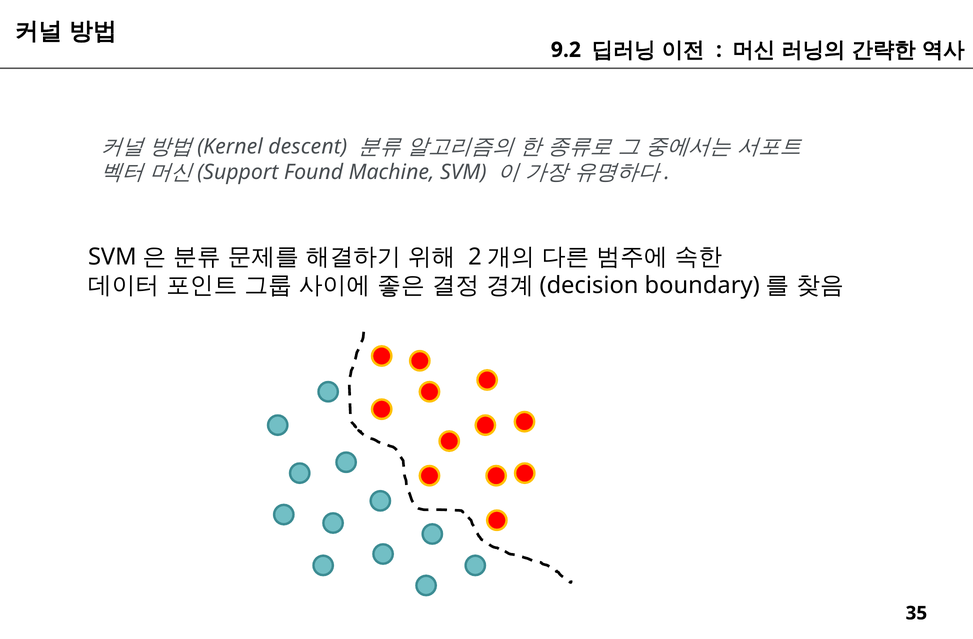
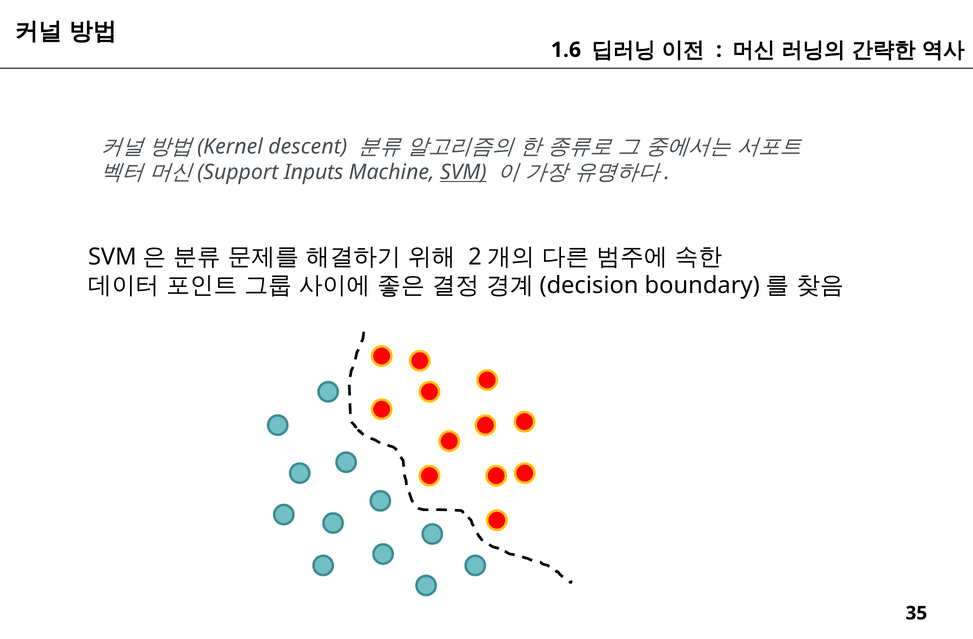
9.2: 9.2 -> 1.6 (566, 50)
Found: Found -> Inputs (314, 172)
SVM underline: none -> present (463, 172)
